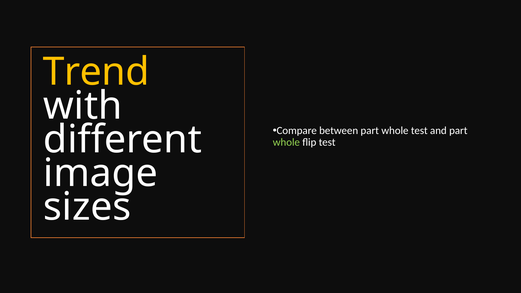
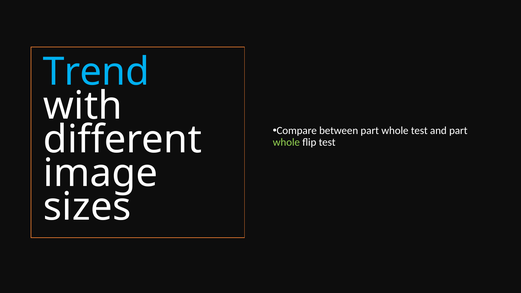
Trend colour: yellow -> light blue (96, 72)
